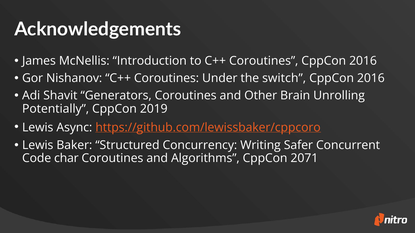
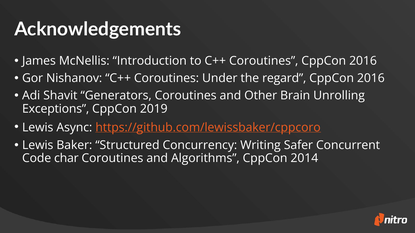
switch: switch -> regard (284, 78)
Potentially: Potentially -> Exceptions (56, 109)
2071: 2071 -> 2014 (304, 159)
